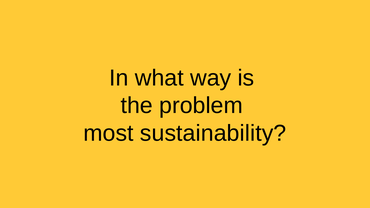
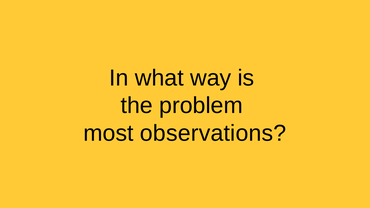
sustainability: sustainability -> observations (213, 133)
